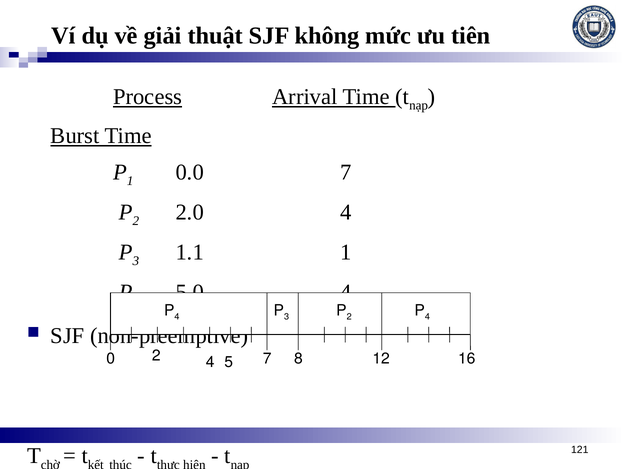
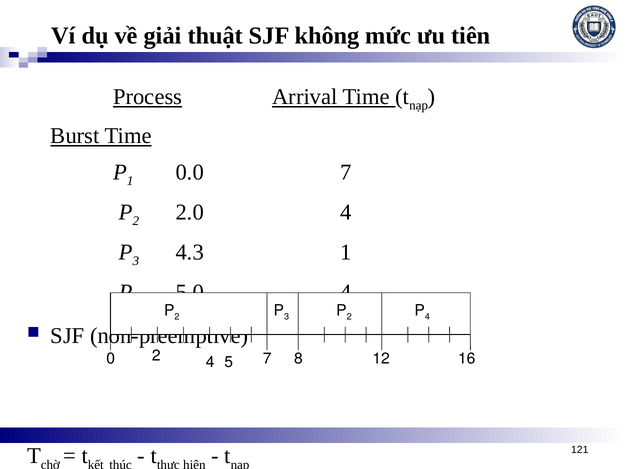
1.1: 1.1 -> 4.3 (190, 253)
4: 4 -> 2 (177, 317)
